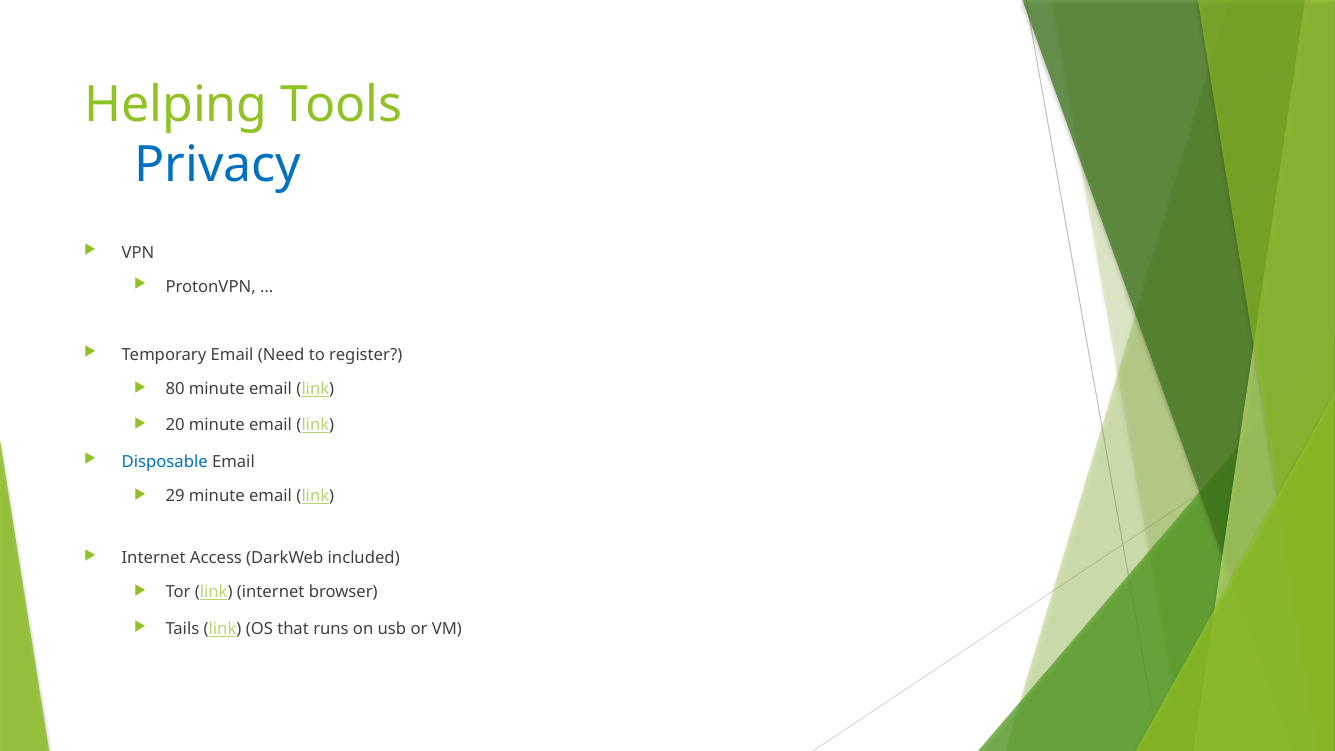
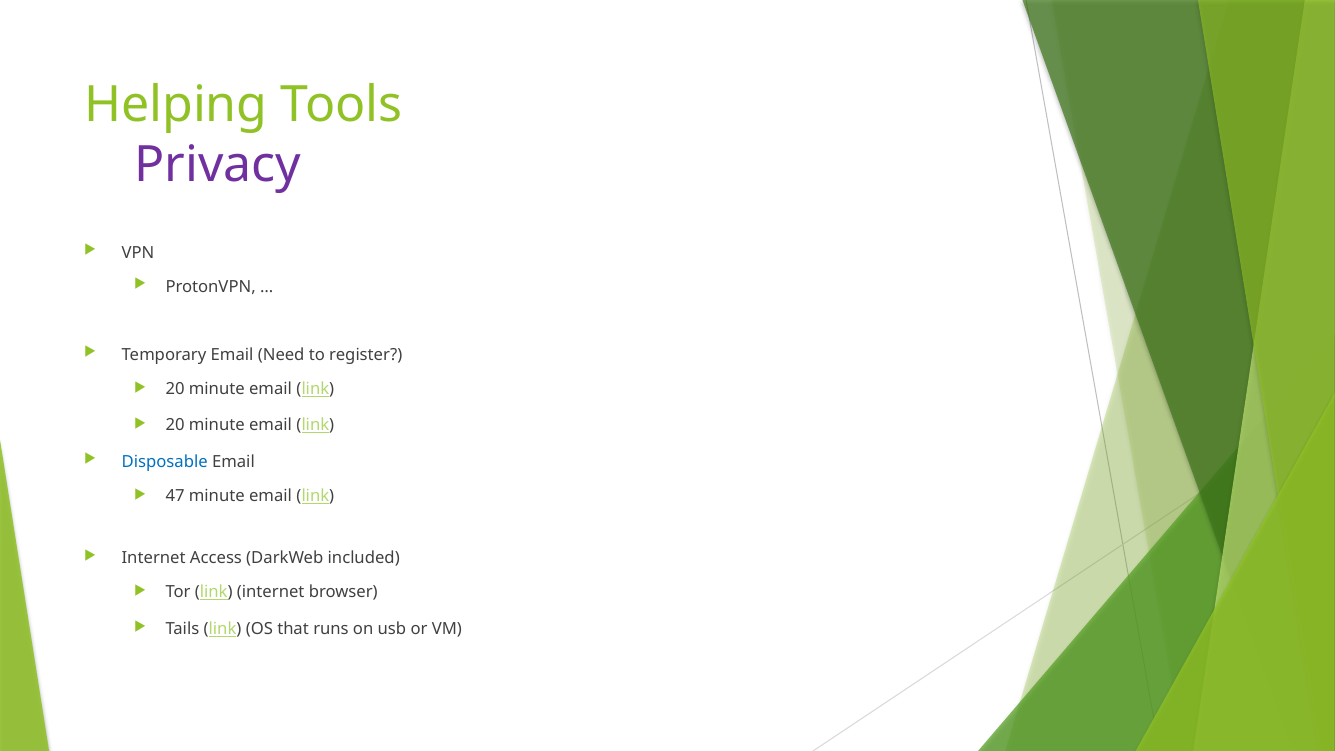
Privacy colour: blue -> purple (218, 165)
80: 80 -> 20 (175, 389)
29: 29 -> 47 (175, 496)
